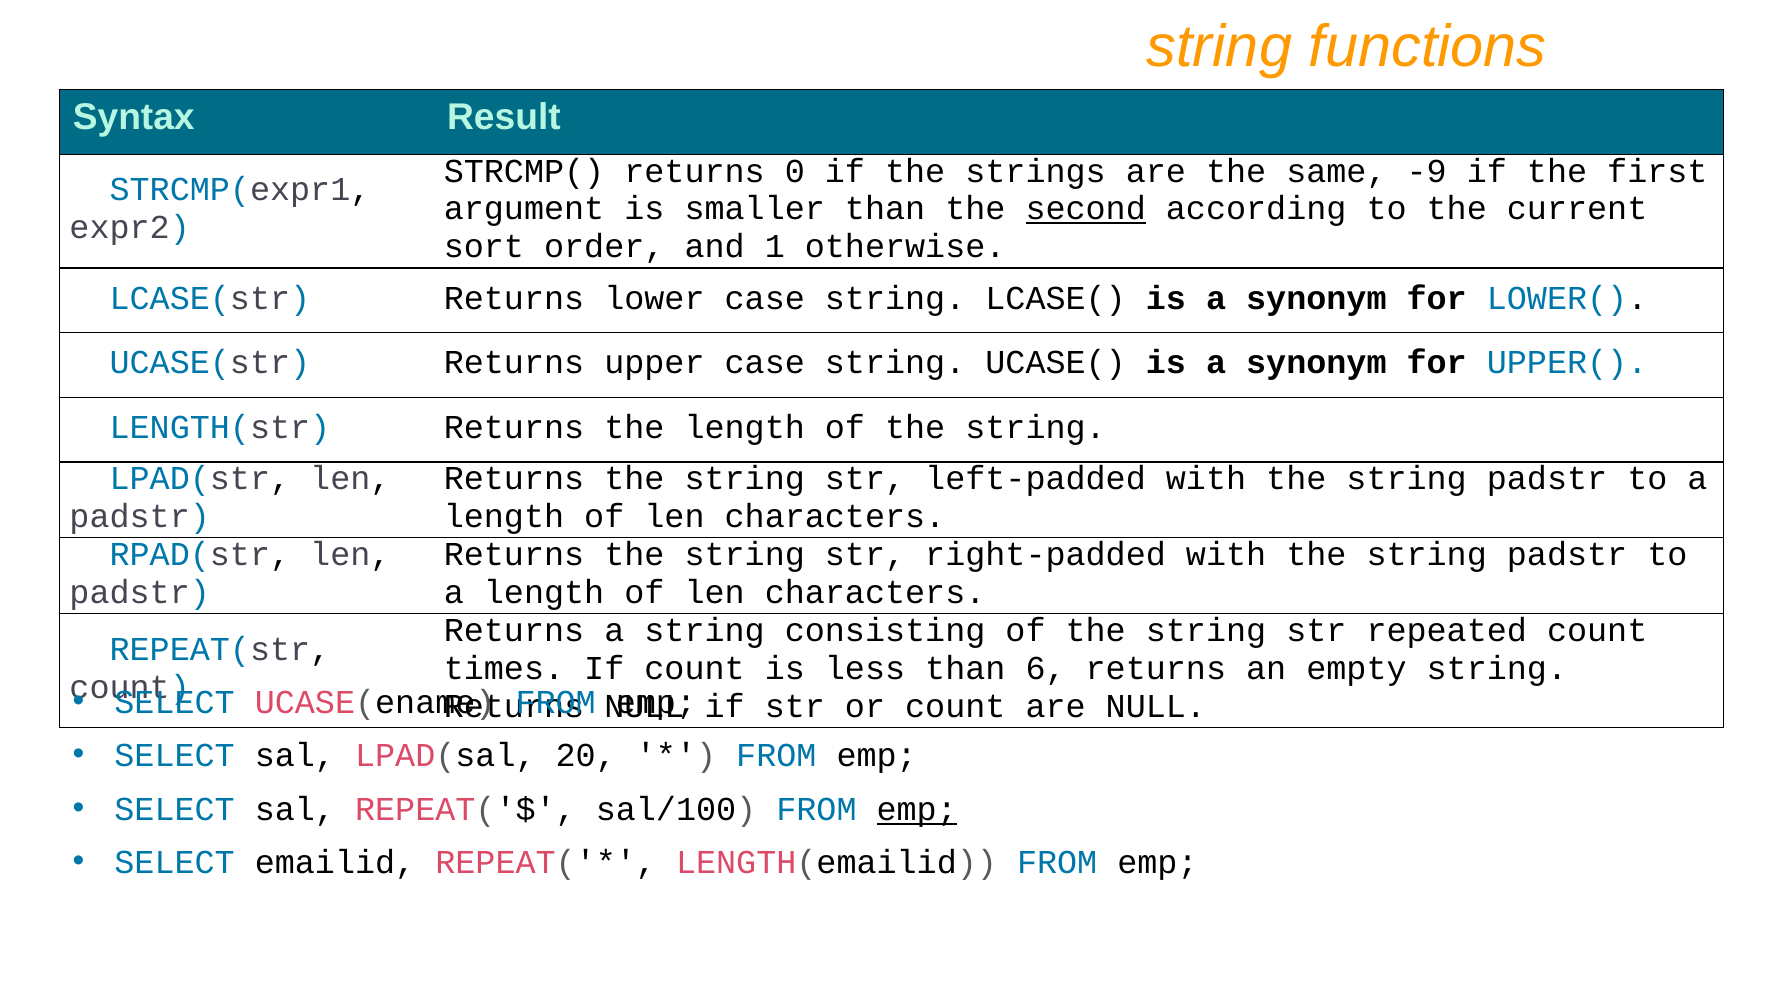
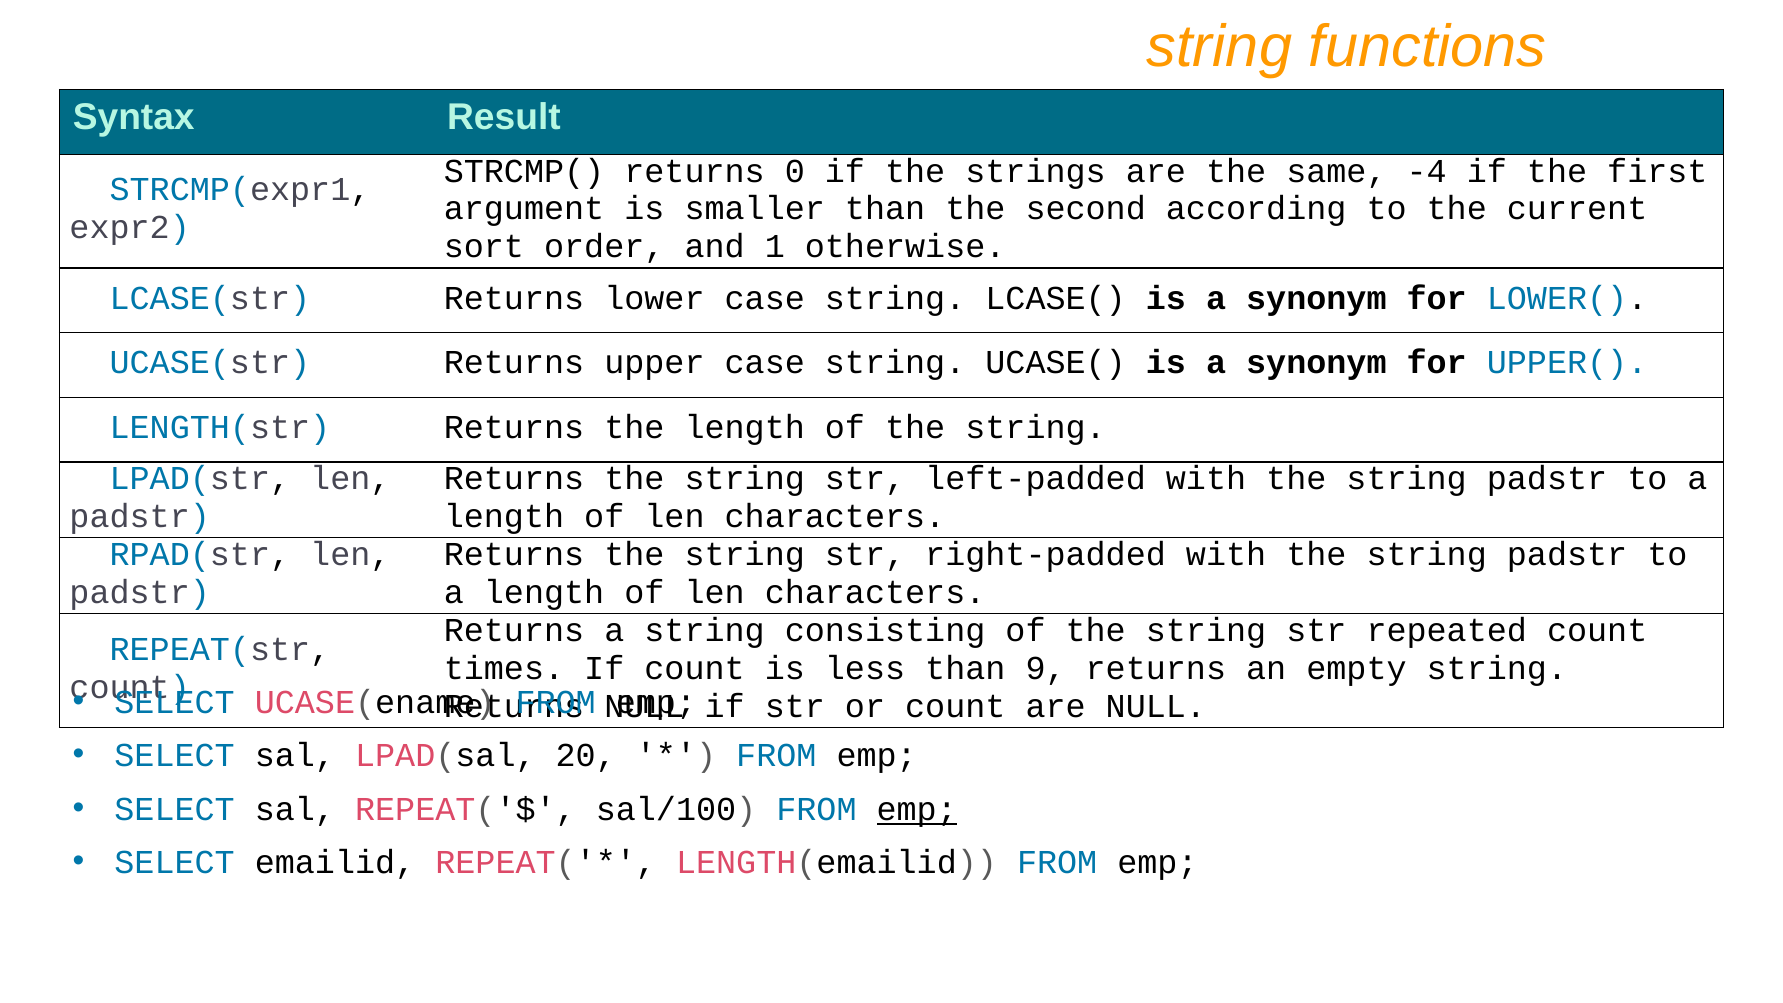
-9: -9 -> -4 (1427, 171)
second underline: present -> none (1086, 209)
6: 6 -> 9 (1046, 668)
